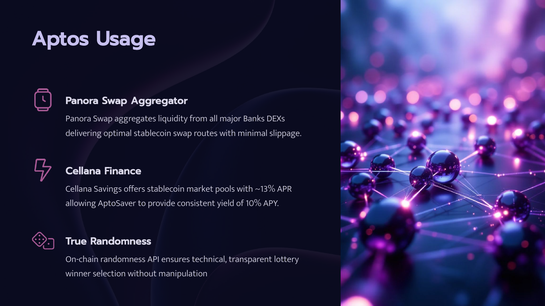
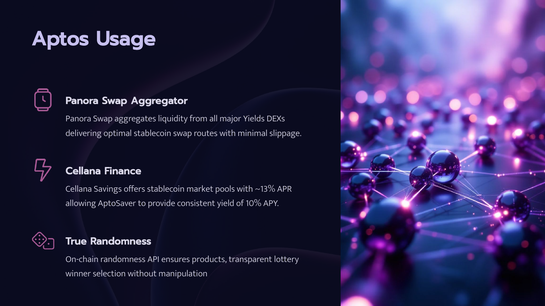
Banks: Banks -> Yields (254, 119)
technical: technical -> products (209, 260)
